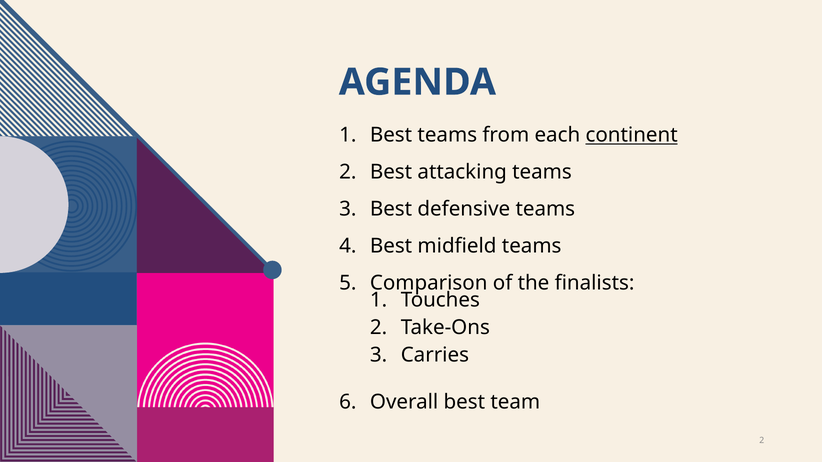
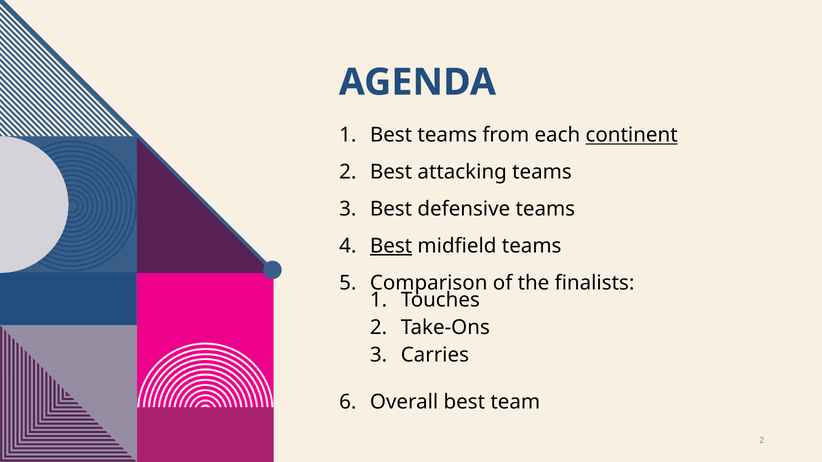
Best underline: none -> present (391, 246)
